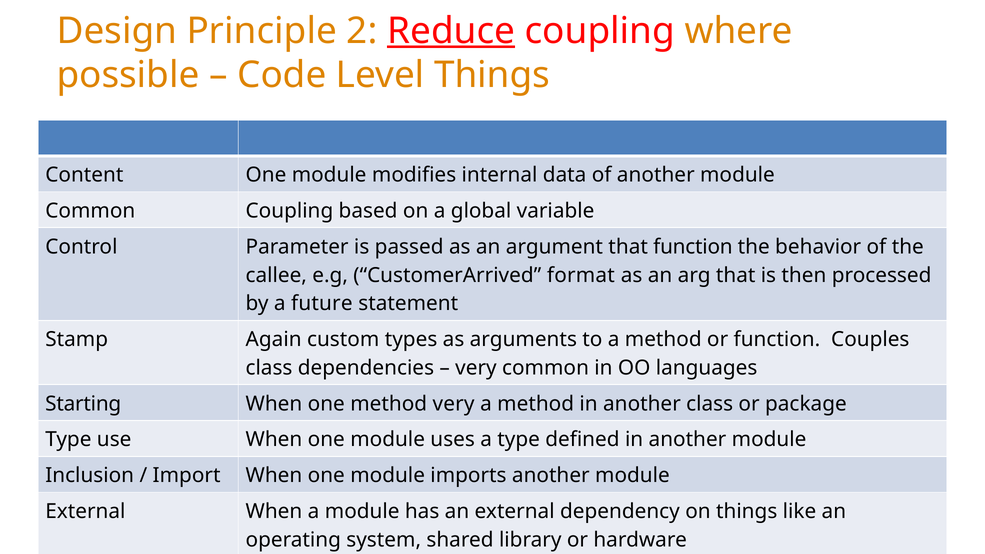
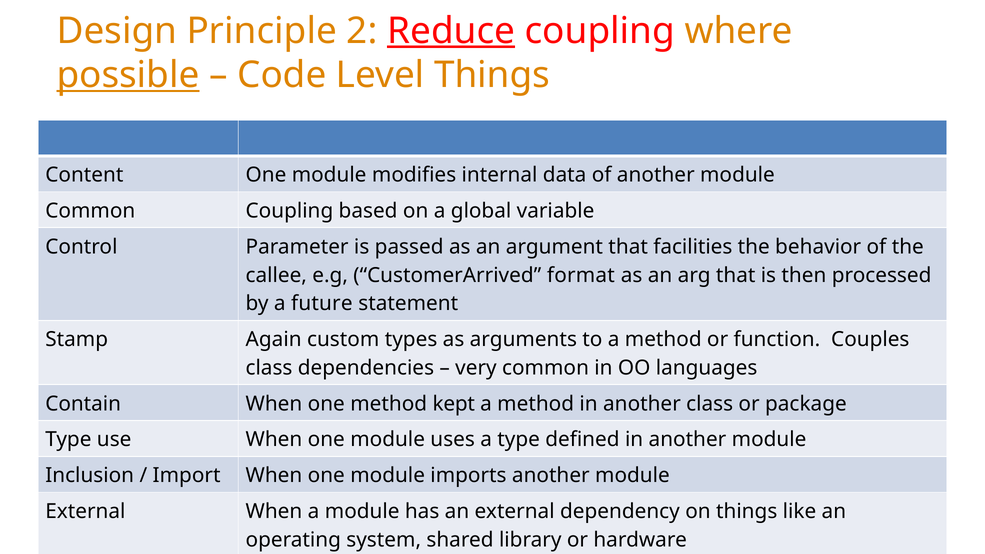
possible underline: none -> present (128, 75)
that function: function -> facilities (693, 247)
Starting: Starting -> Contain (83, 404)
method very: very -> kept (454, 404)
